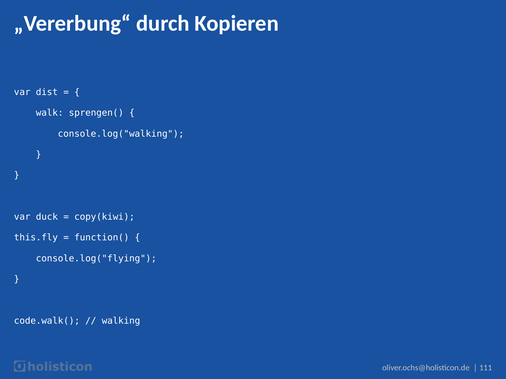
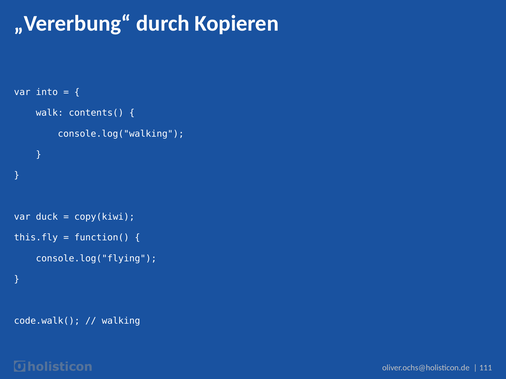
dist: dist -> into (47, 92)
sprengen(: sprengen( -> contents( (96, 113)
